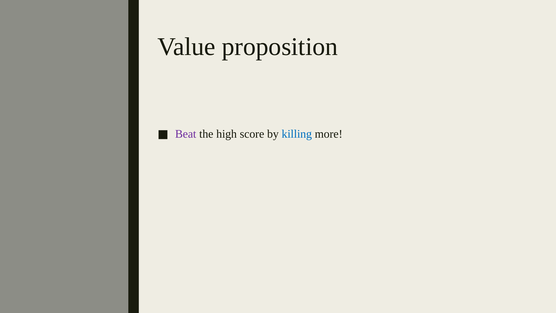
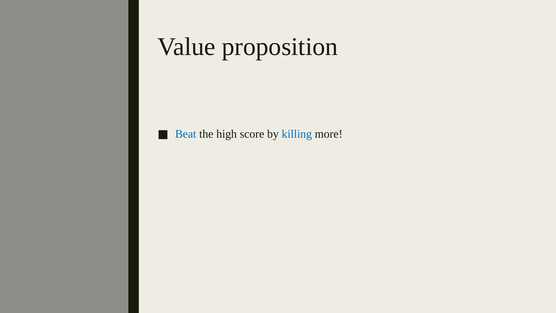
Beat colour: purple -> blue (186, 134)
